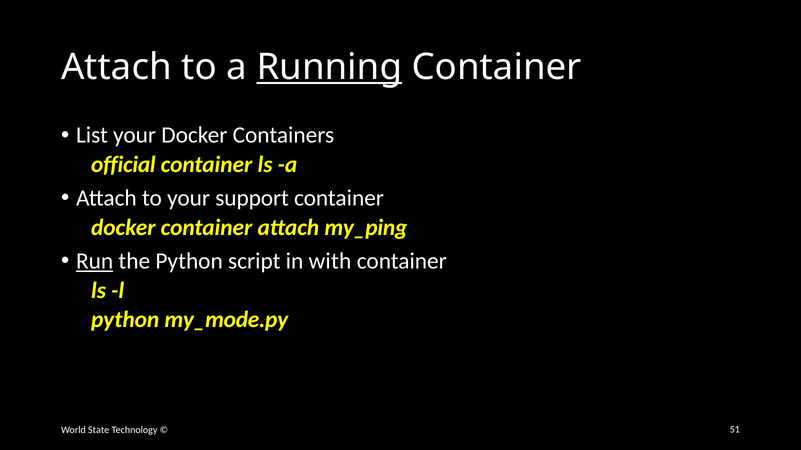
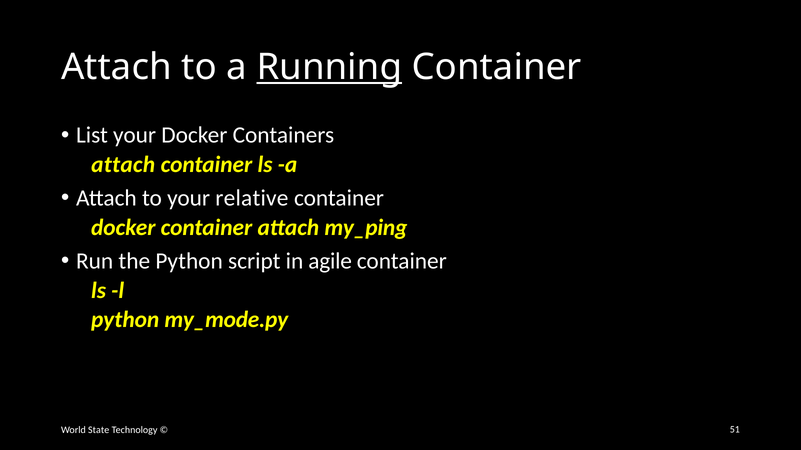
official: official -> attach (123, 165)
support: support -> relative (252, 198)
Run underline: present -> none (95, 261)
with: with -> agile (330, 261)
